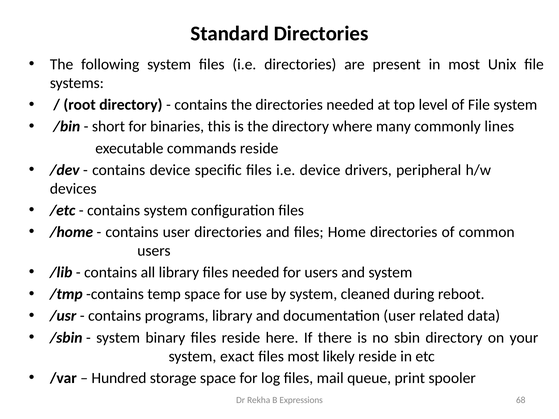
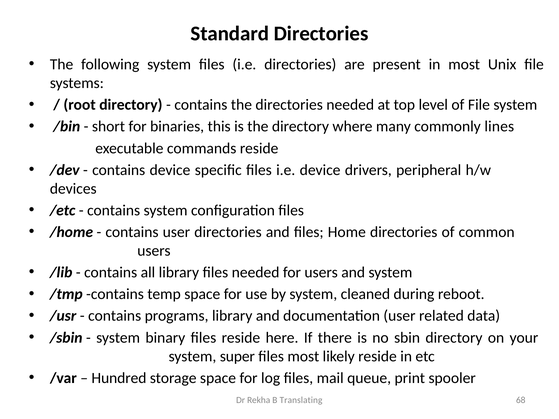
exact: exact -> super (237, 356)
Expressions: Expressions -> Translating (301, 400)
